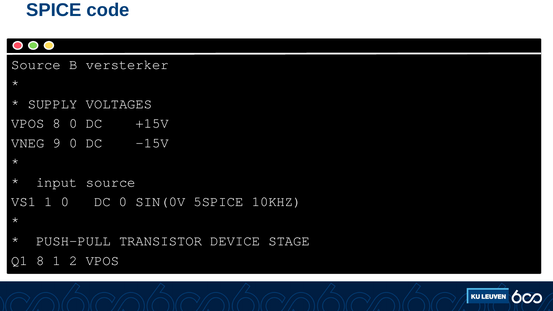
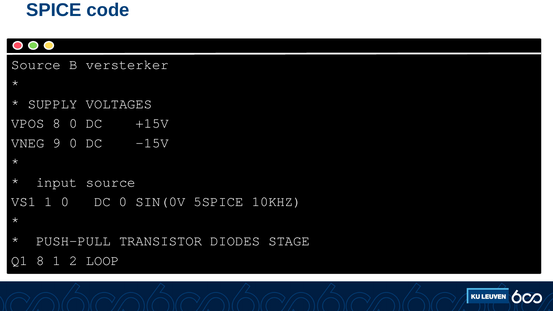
DEVICE: DEVICE -> DIODES (235, 241)
2 VPOS: VPOS -> LOOP (102, 261)
